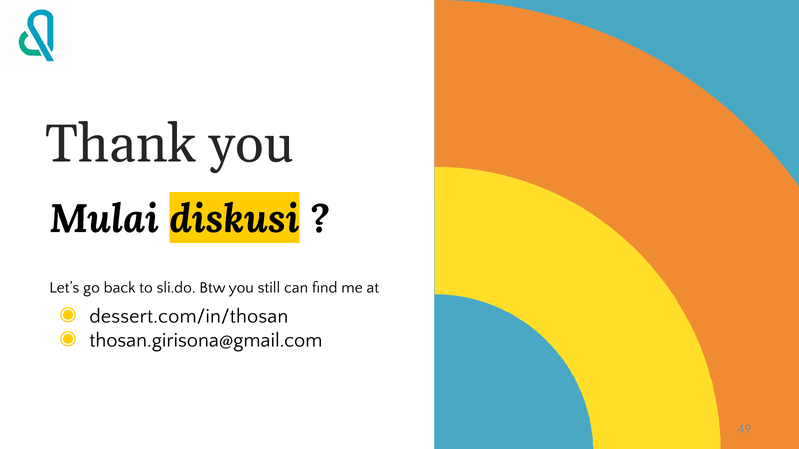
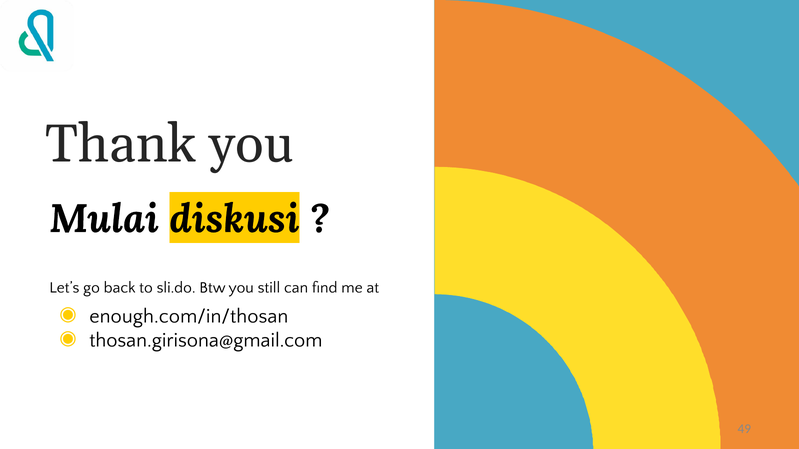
dessert.com/in/thosan: dessert.com/in/thosan -> enough.com/in/thosan (189, 316)
